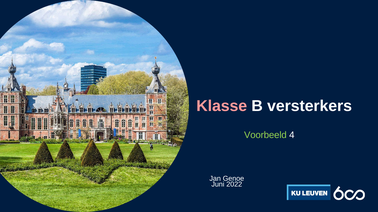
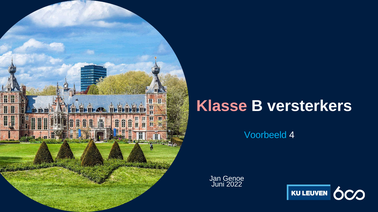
Voorbeeld colour: light green -> light blue (265, 135)
